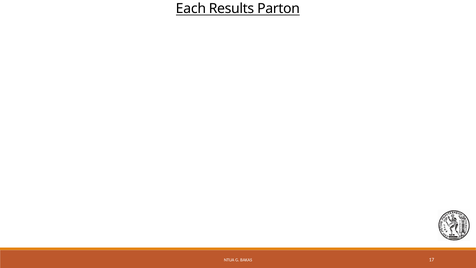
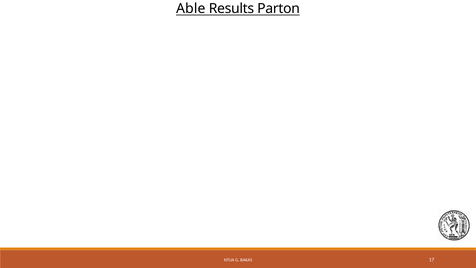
Each: Each -> Able (191, 9)
